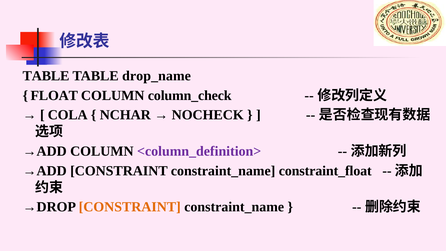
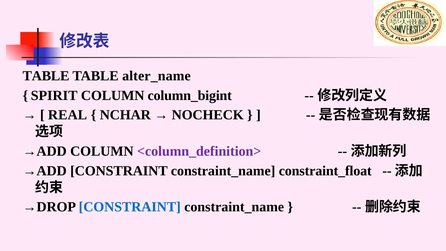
drop_name: drop_name -> alter_name (156, 76)
FLOAT: FLOAT -> SPIRIT (54, 95)
column_check: column_check -> column_bigint (190, 95)
COLA: COLA -> REAL (68, 115)
CONSTRAINT colour: orange -> blue (130, 207)
